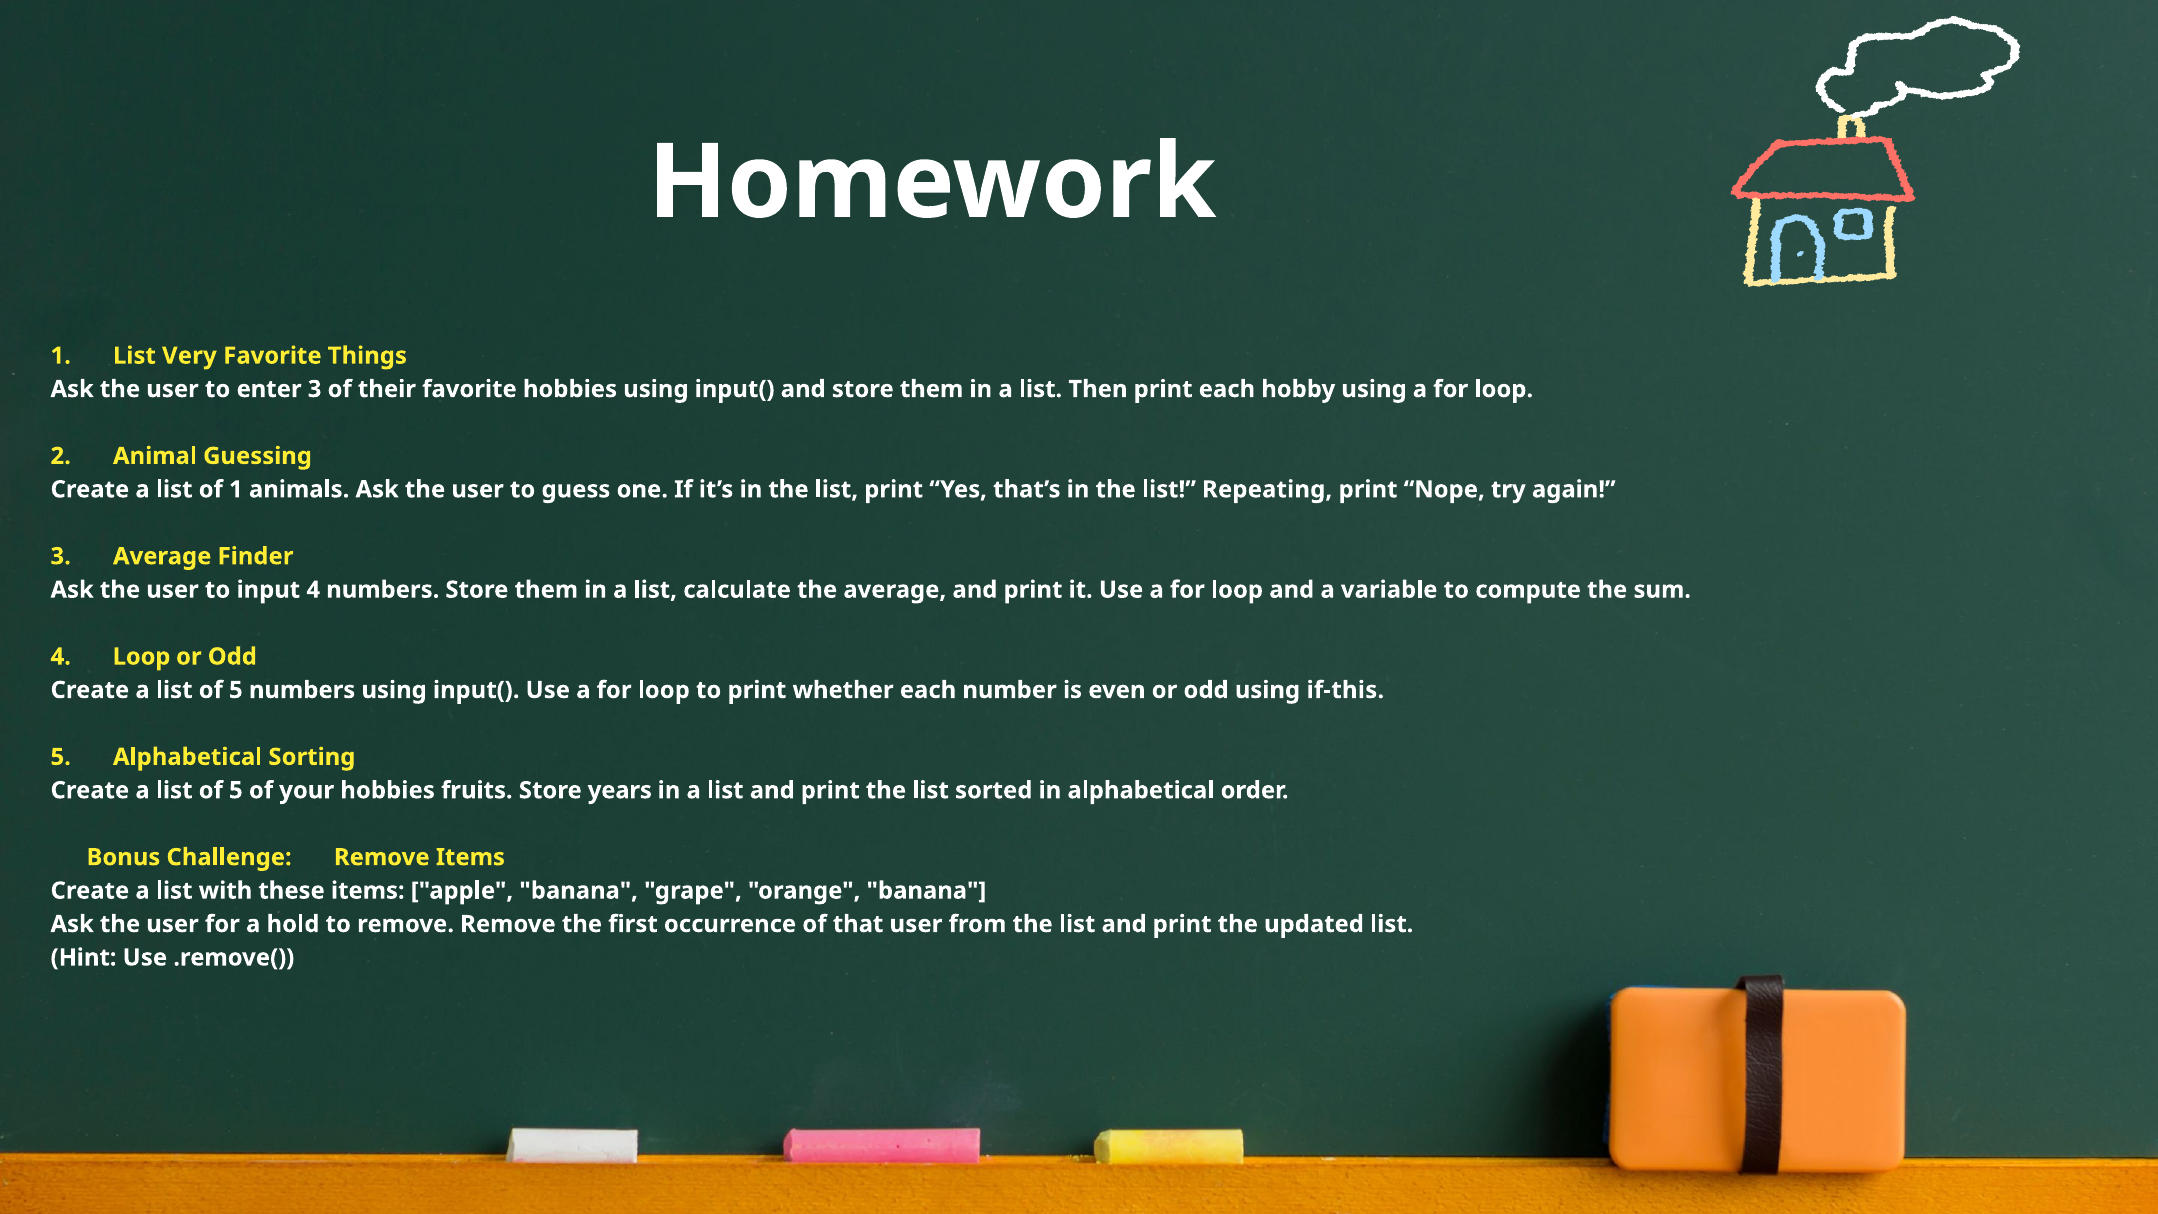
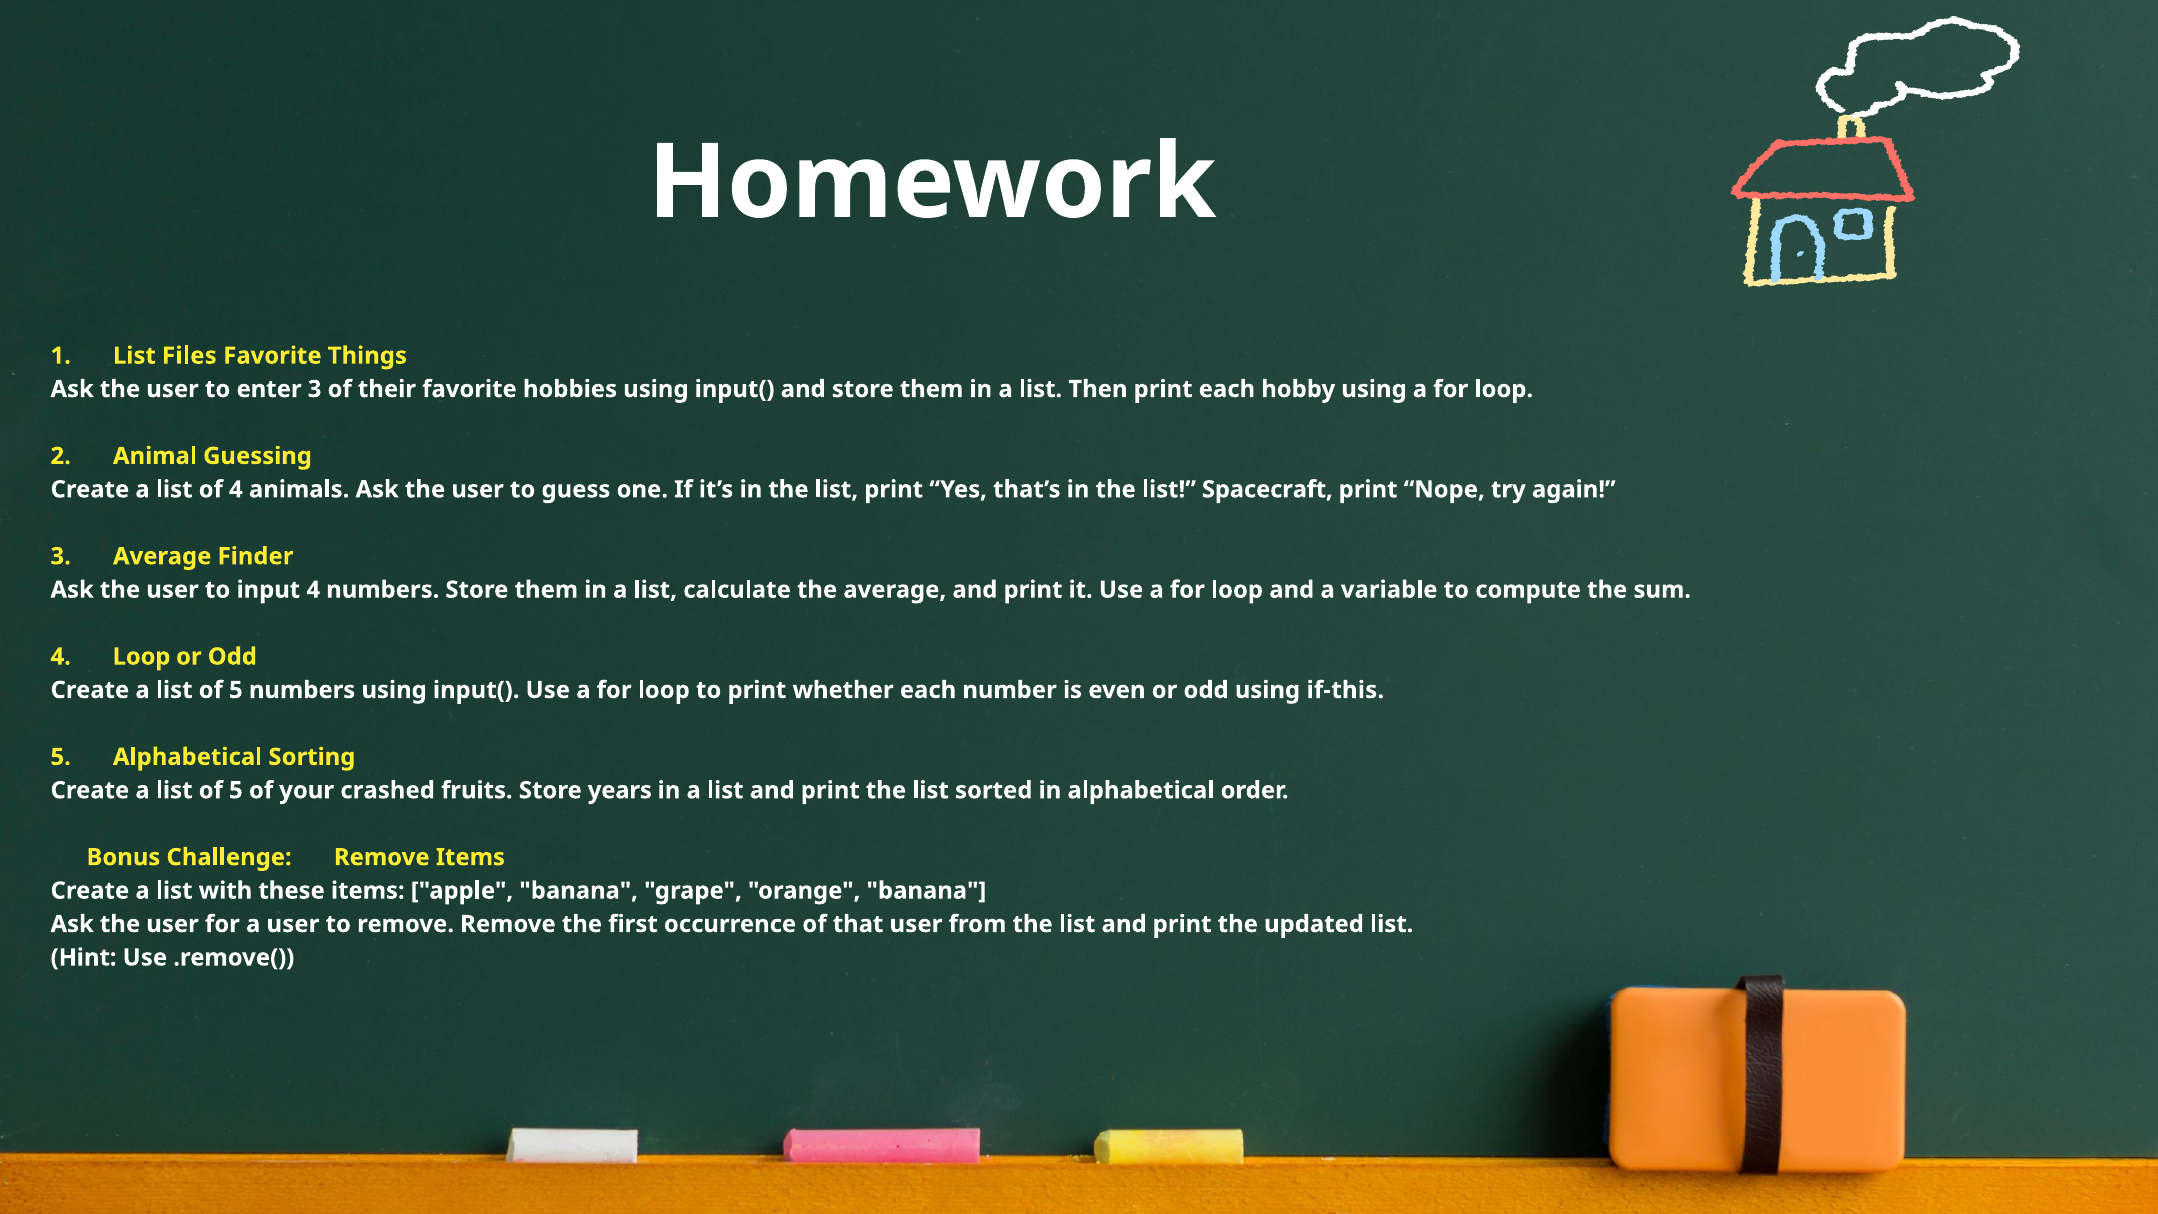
Very: Very -> Files (189, 356)
of 1: 1 -> 4 (236, 489)
Repeating: Repeating -> Spacecraft (1267, 489)
your hobbies: hobbies -> crashed (388, 790)
a hold: hold -> user (293, 924)
